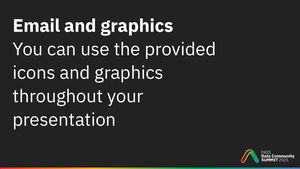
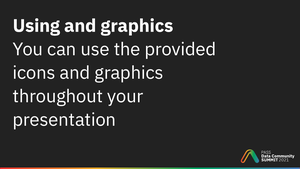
Email: Email -> Using (36, 26)
